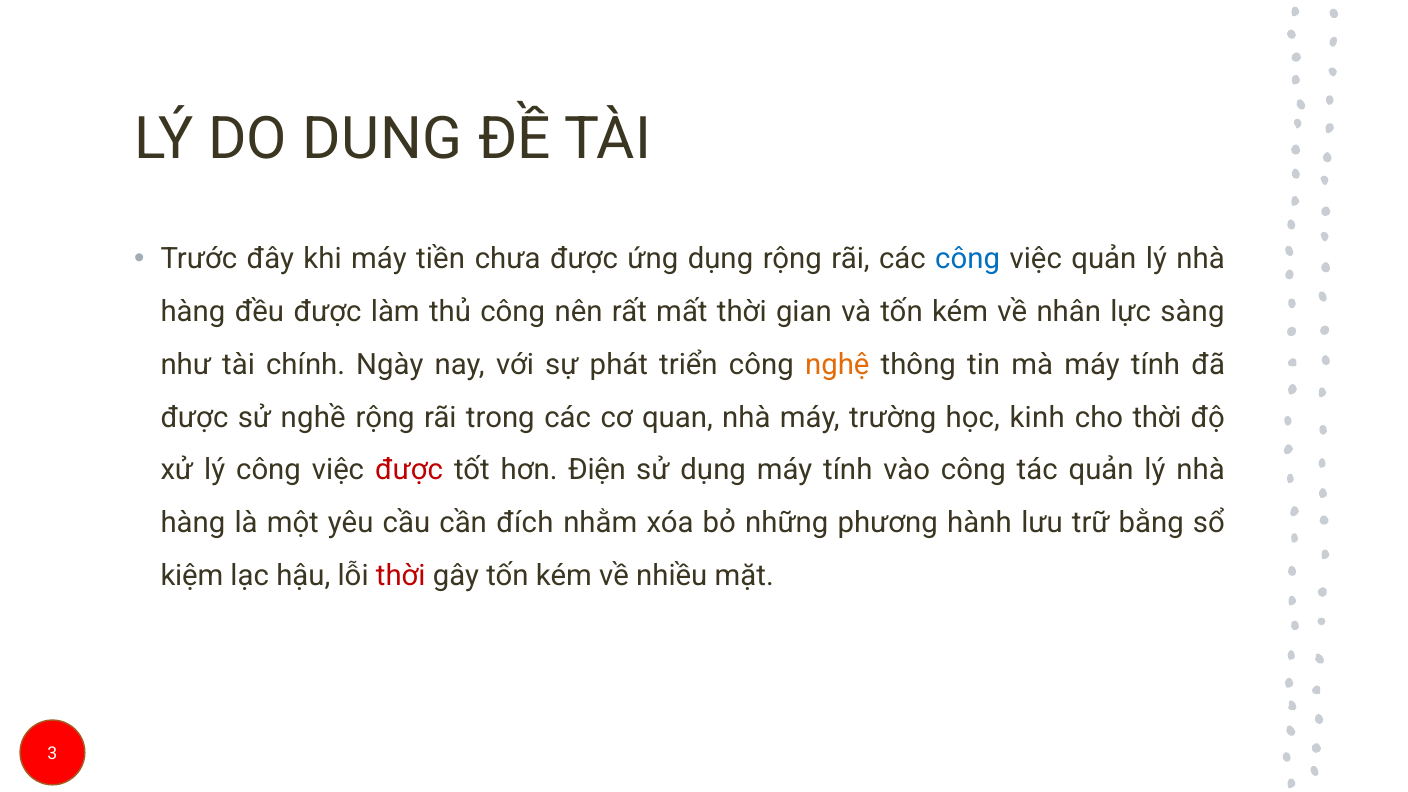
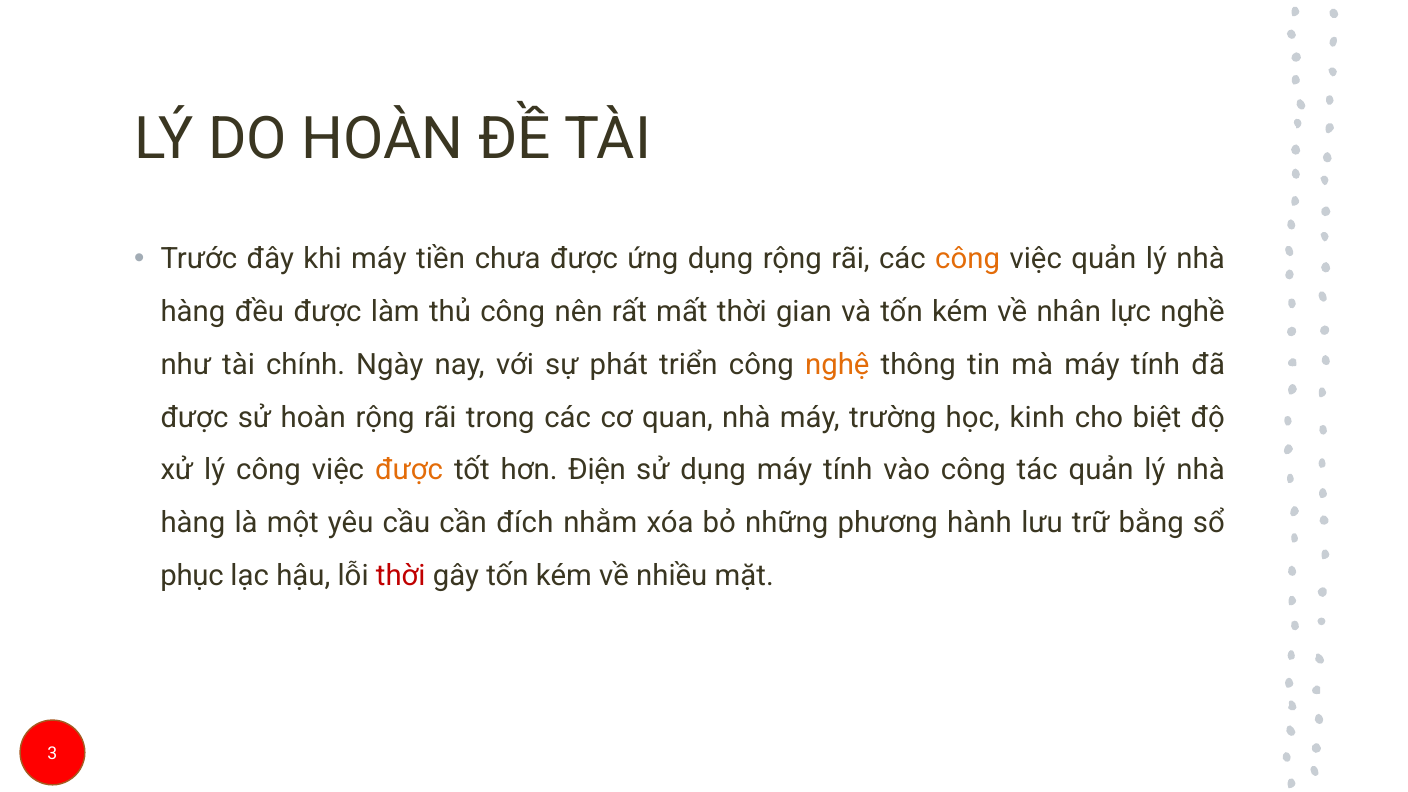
DO DUNG: DUNG -> HOÀN (383, 139)
công colour: blue -> orange (968, 259)
sàng: sàng -> nghề (1193, 312)
sử nghề: nghề -> hoàn (313, 417)
cho thời: thời -> biệt (1157, 417)
được colour: red -> orange (409, 470)
kiệm: kiệm -> phục (192, 576)
